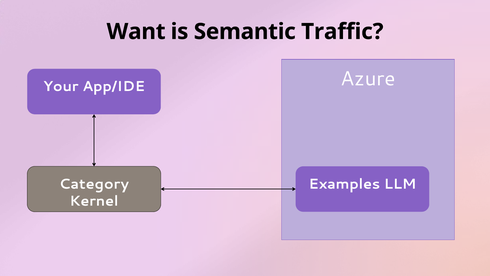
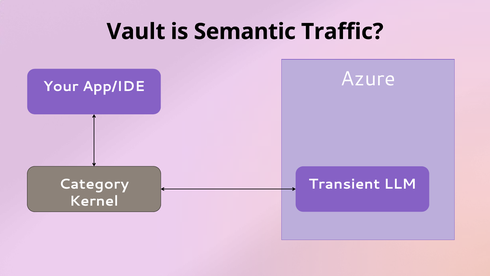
Want: Want -> Vault (136, 32)
Examples: Examples -> Transient (344, 184)
